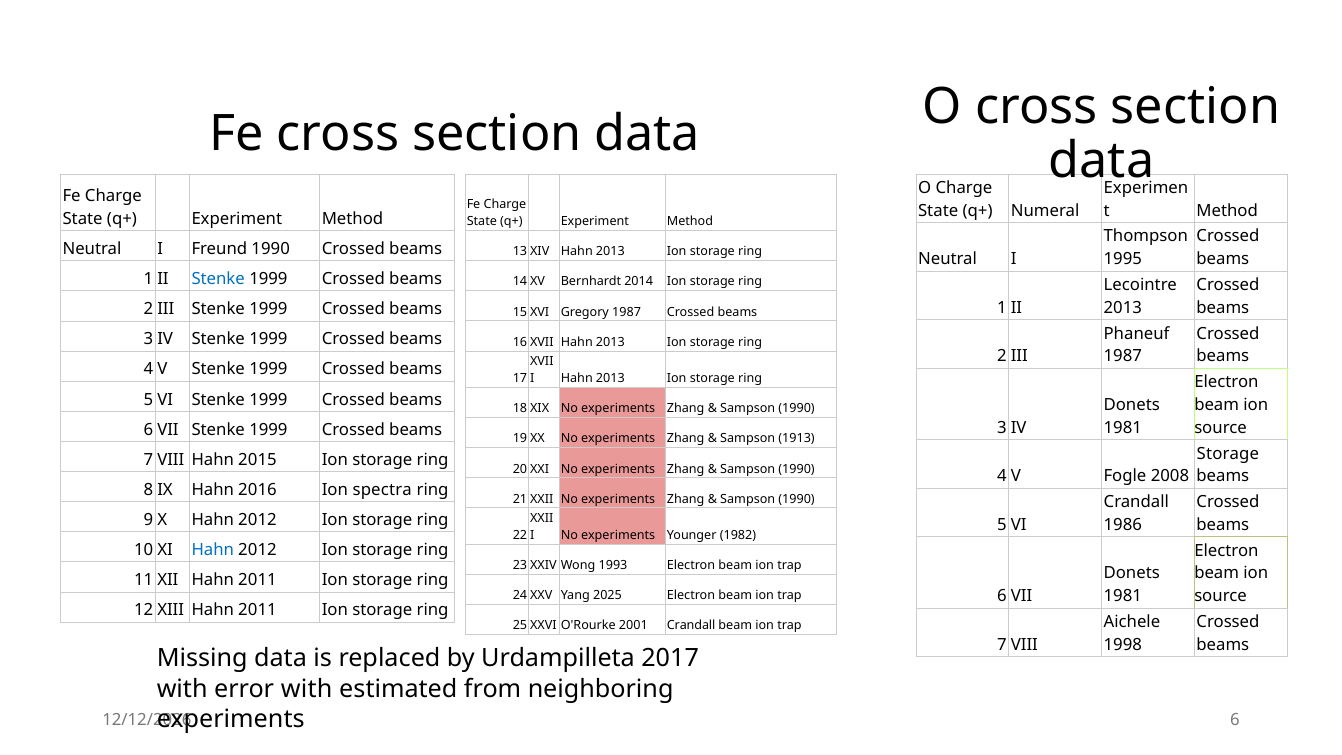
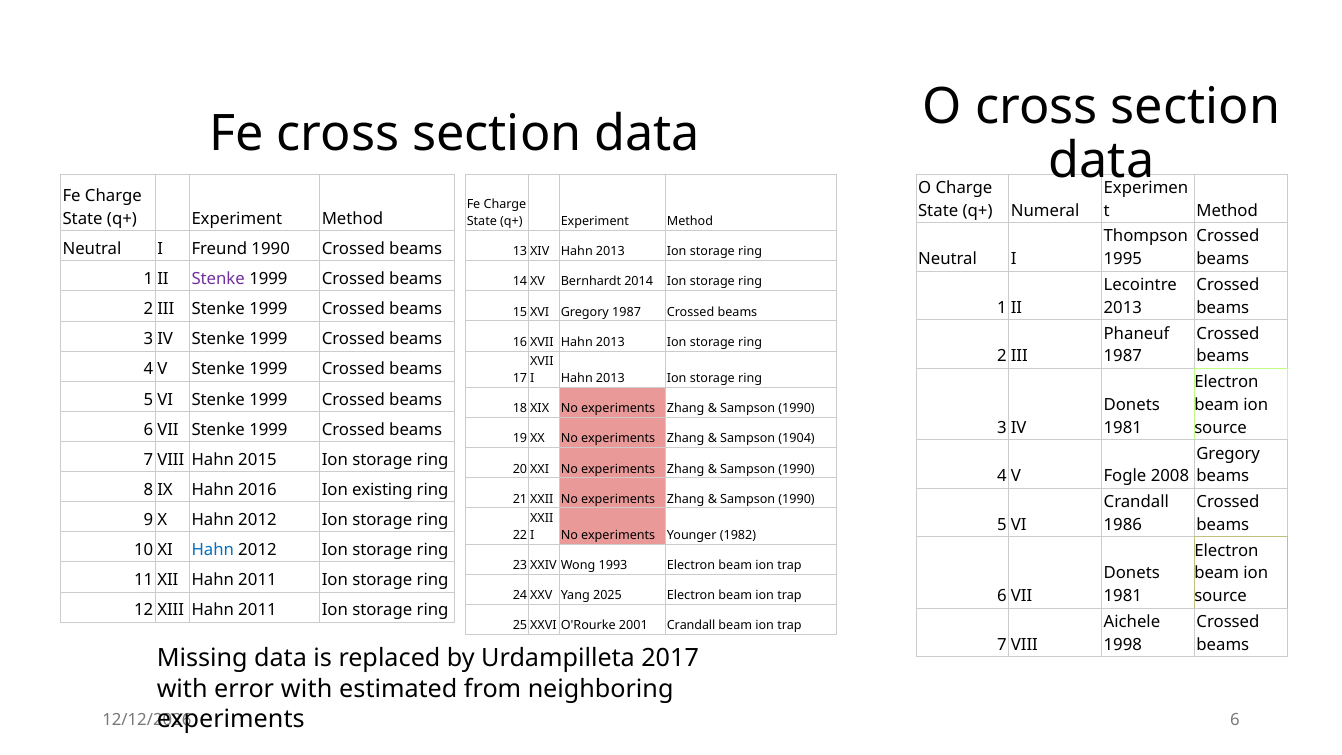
Stenke colour: blue -> purple (218, 279)
1913: 1913 -> 1904 (797, 439)
Storage: Storage -> Gregory (1228, 453)
spectra: spectra -> existing (382, 490)
